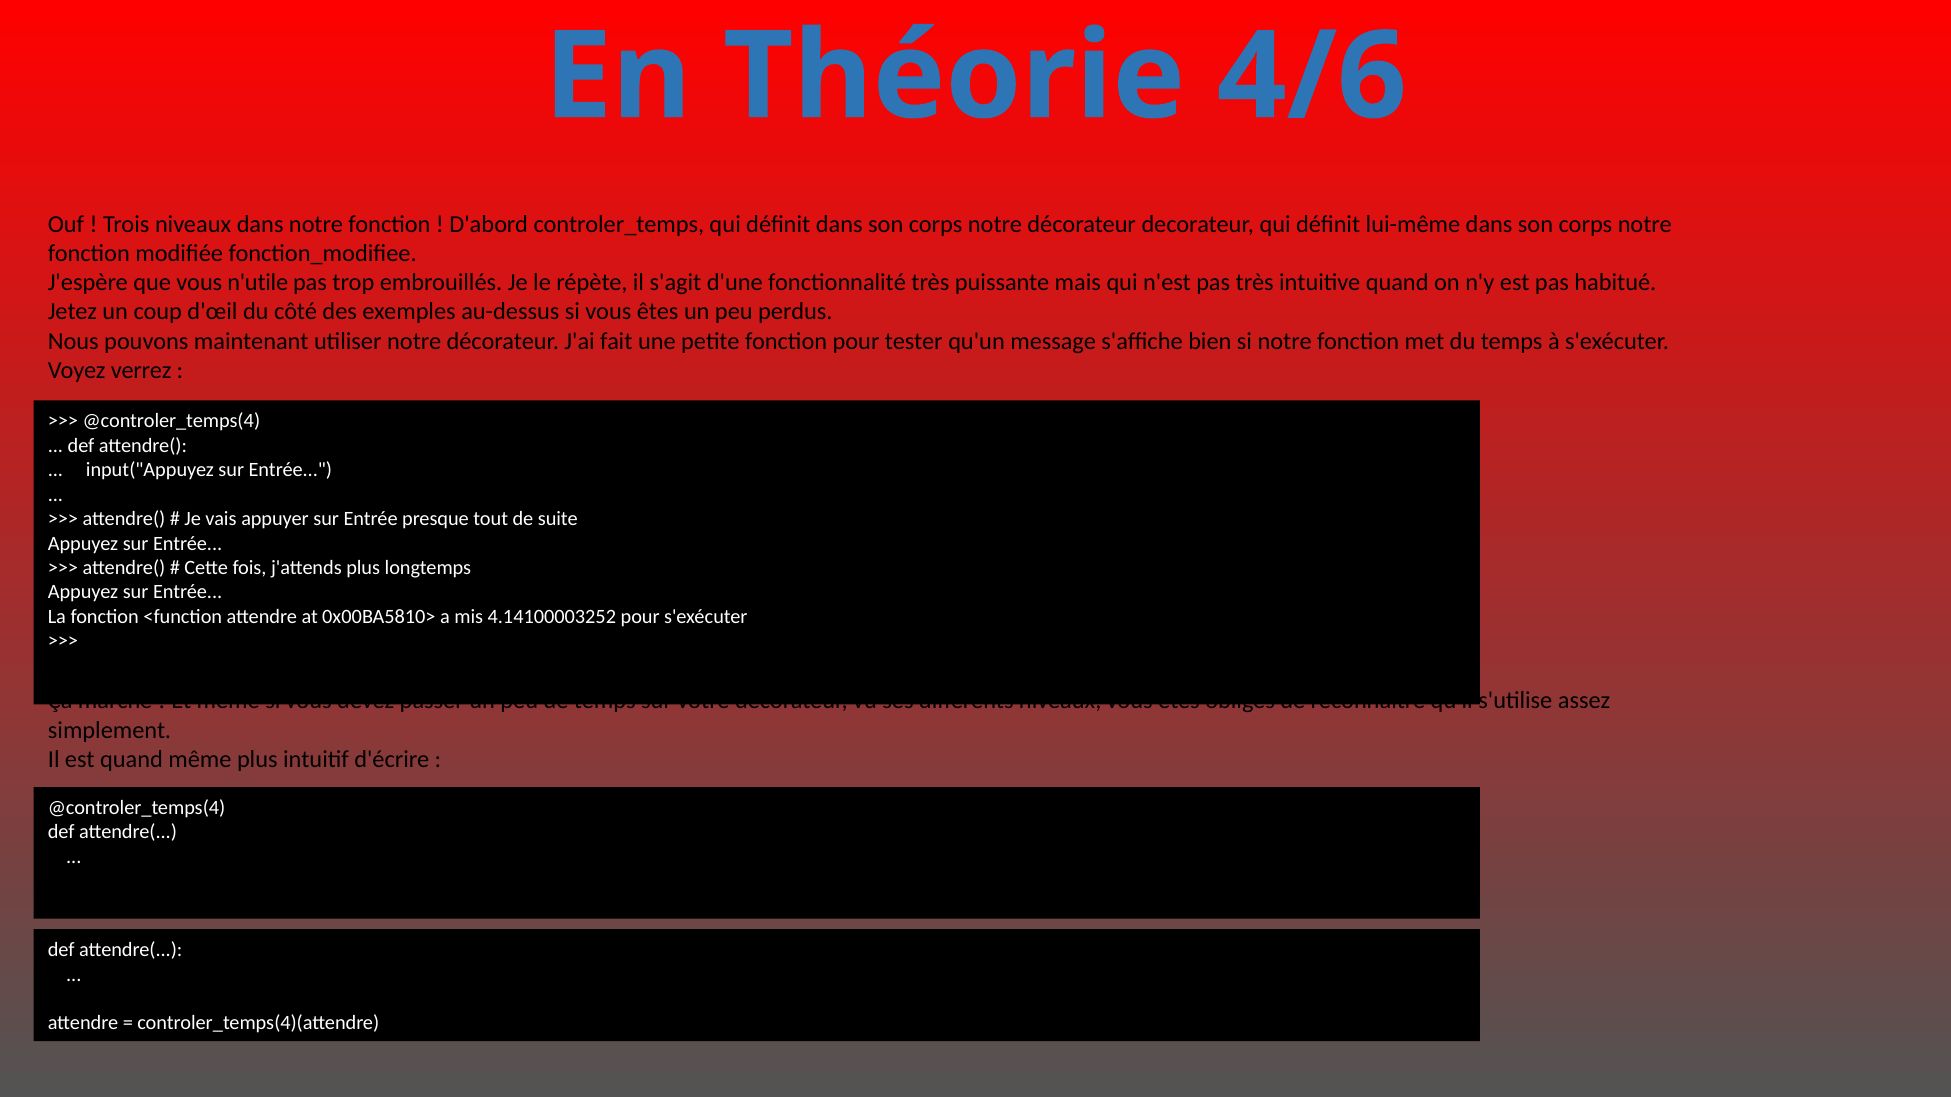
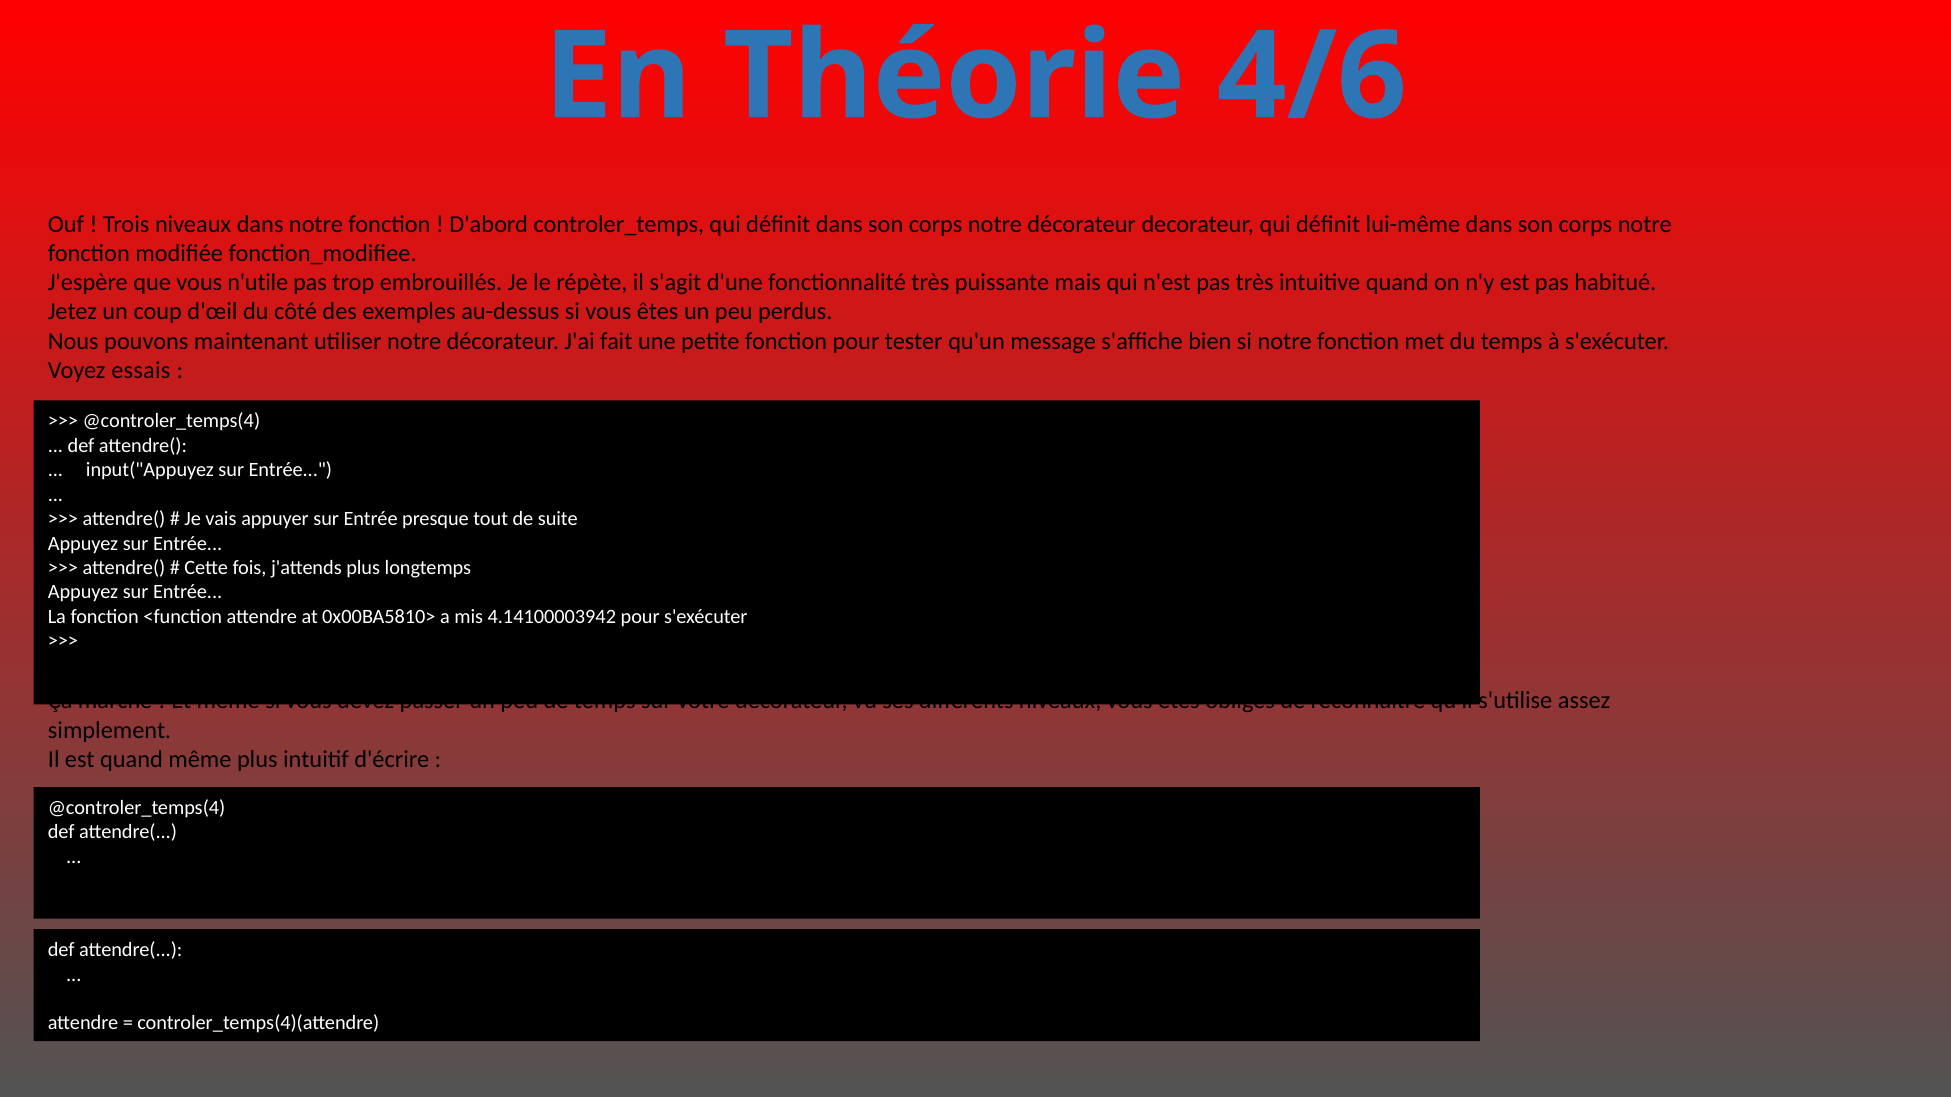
verrez: verrez -> essais (141, 370)
4.14100003252: 4.14100003252 -> 4.14100003942 (552, 617)
